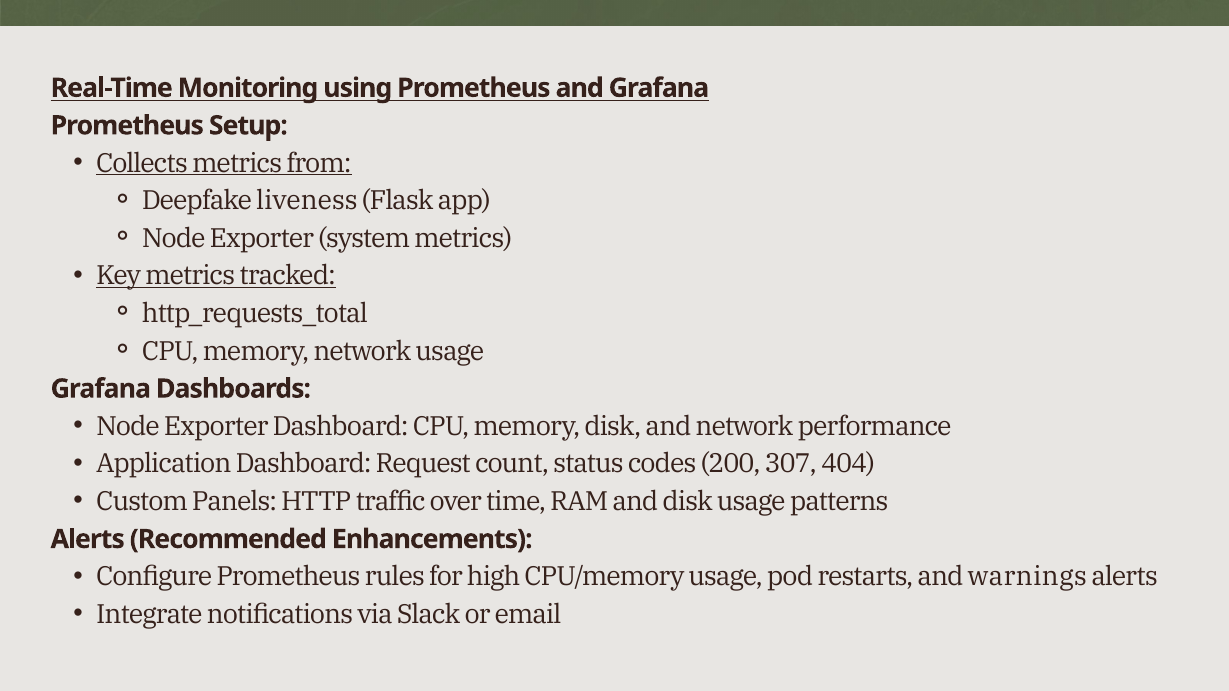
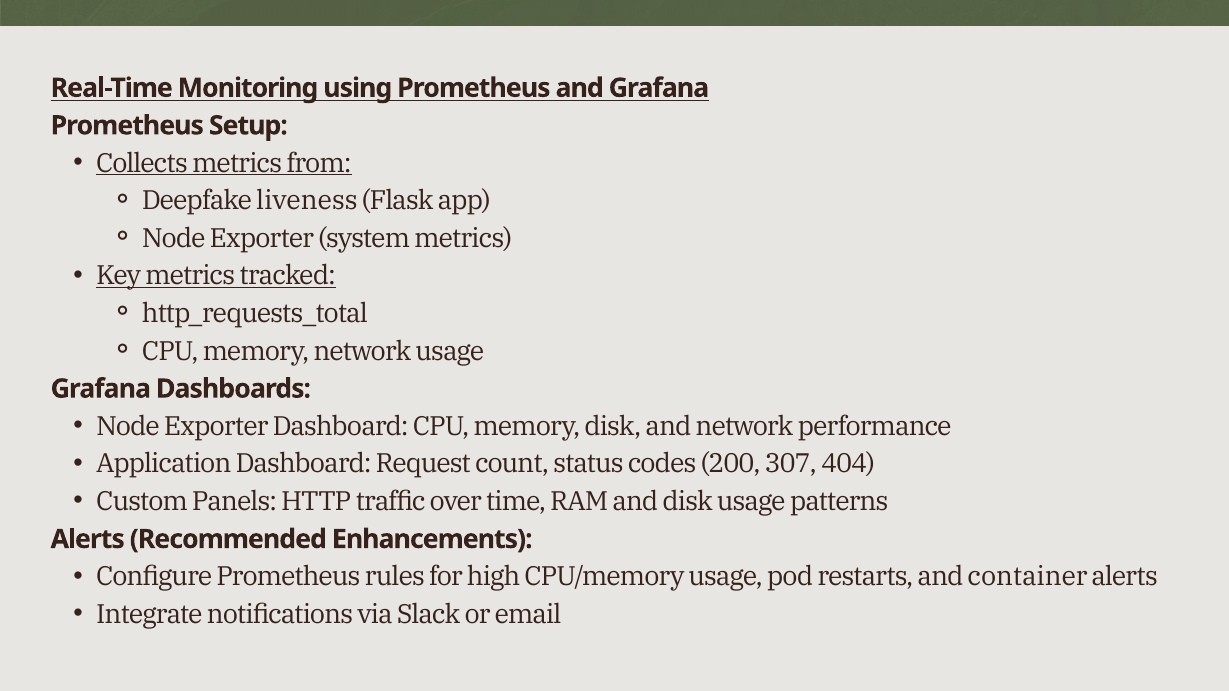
warnings: warnings -> container (1028, 577)
